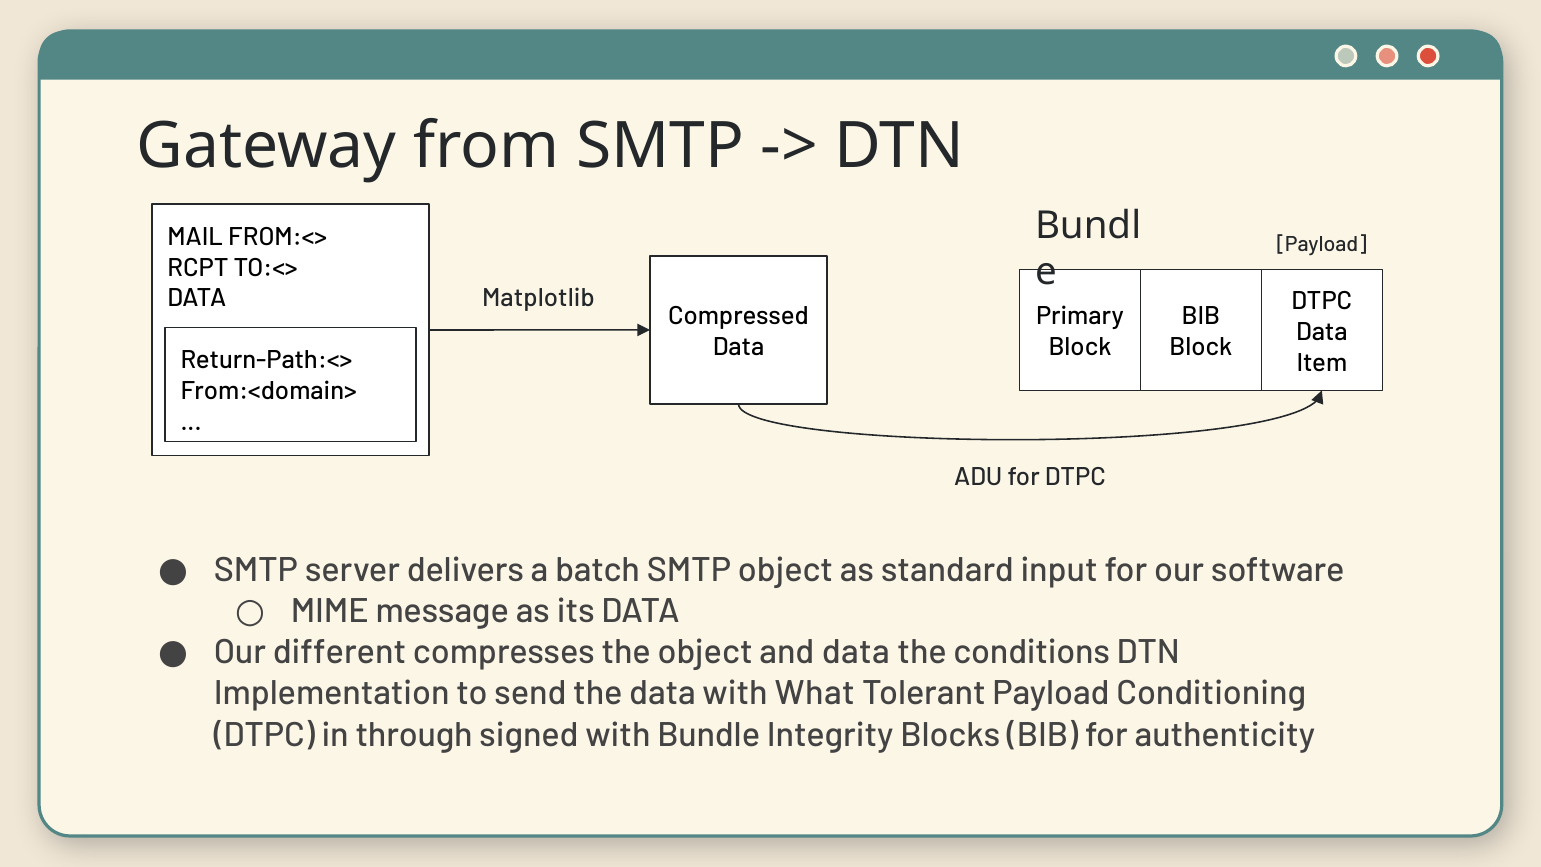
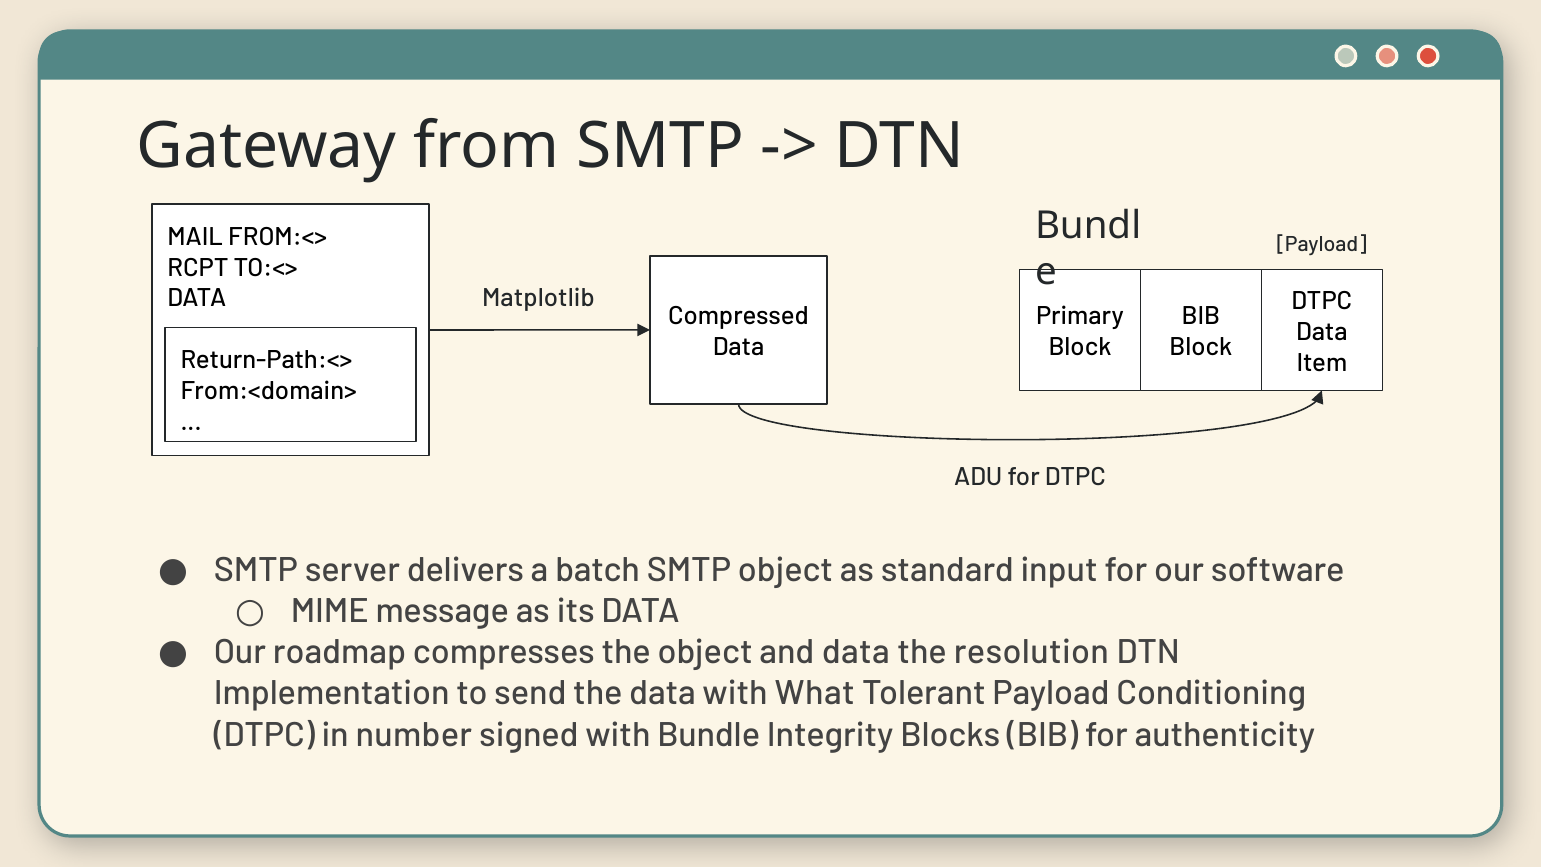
different: different -> roadmap (340, 652)
conditions: conditions -> resolution (1031, 652)
through: through -> number (414, 735)
